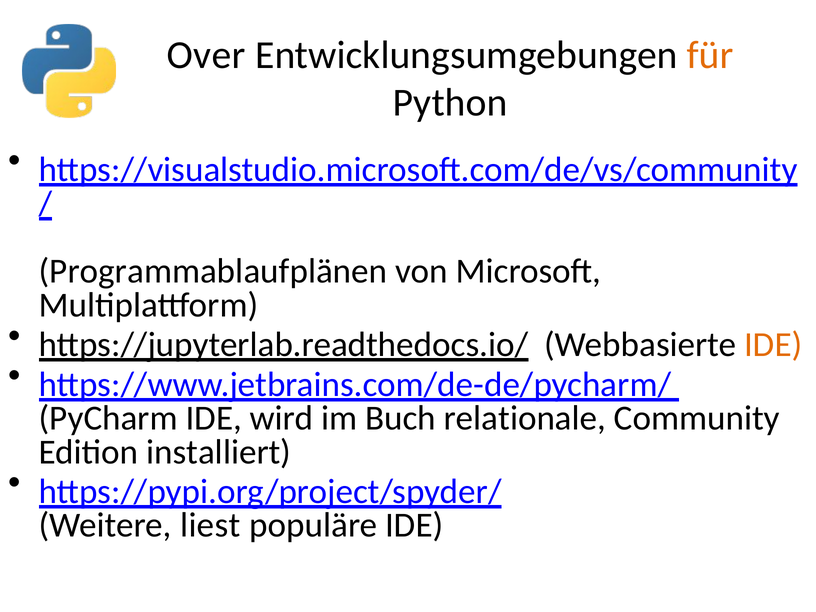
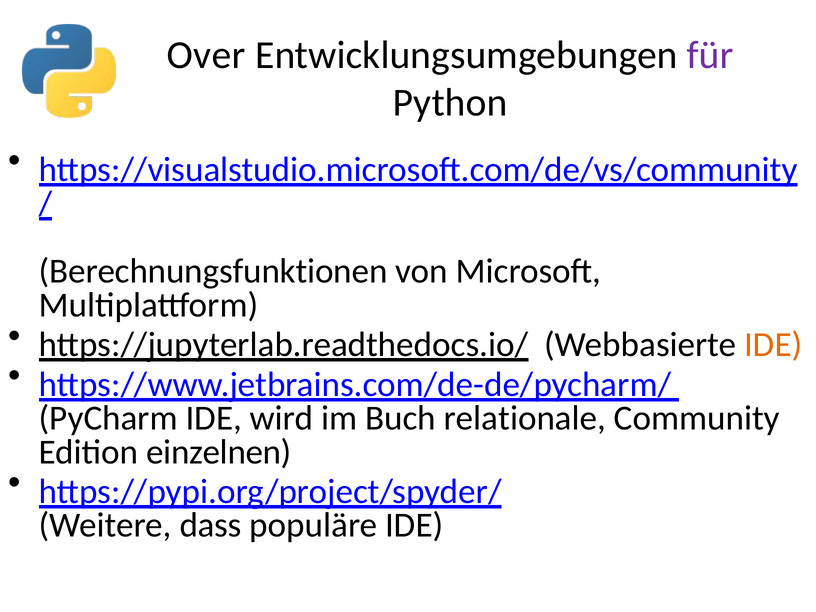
für colour: orange -> purple (710, 55)
Programmablaufplänen: Programmablaufplänen -> Berechnungsfunktionen (213, 271)
installiert: installiert -> einzelnen (219, 452)
liest: liest -> dass (211, 525)
